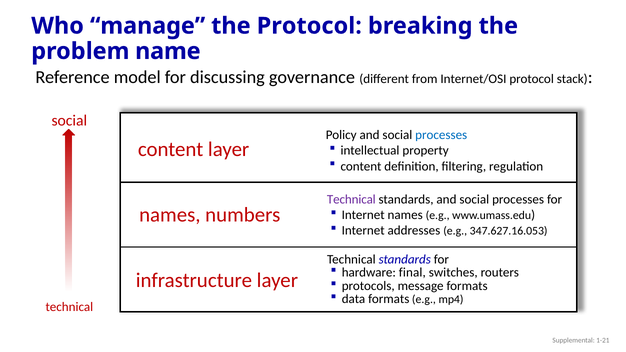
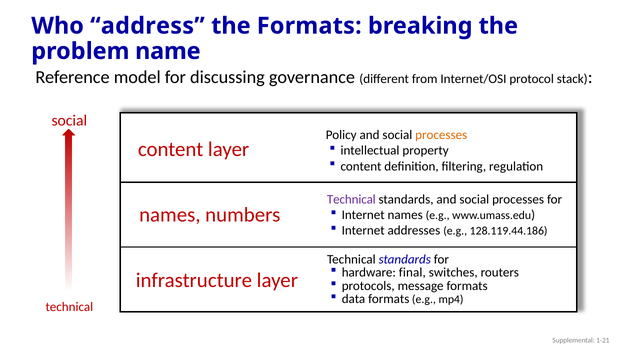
manage: manage -> address (147, 26)
the Protocol: Protocol -> Formats (309, 26)
processes colour: blue -> orange (441, 135)
347.627.16.053: 347.627.16.053 -> 128.119.44.186 (509, 231)
